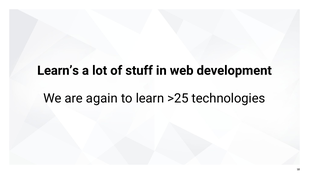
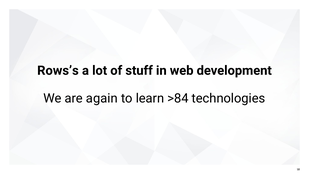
Learn’s: Learn’s -> Rows’s (58, 70)
>25: >25 -> >84 (178, 98)
